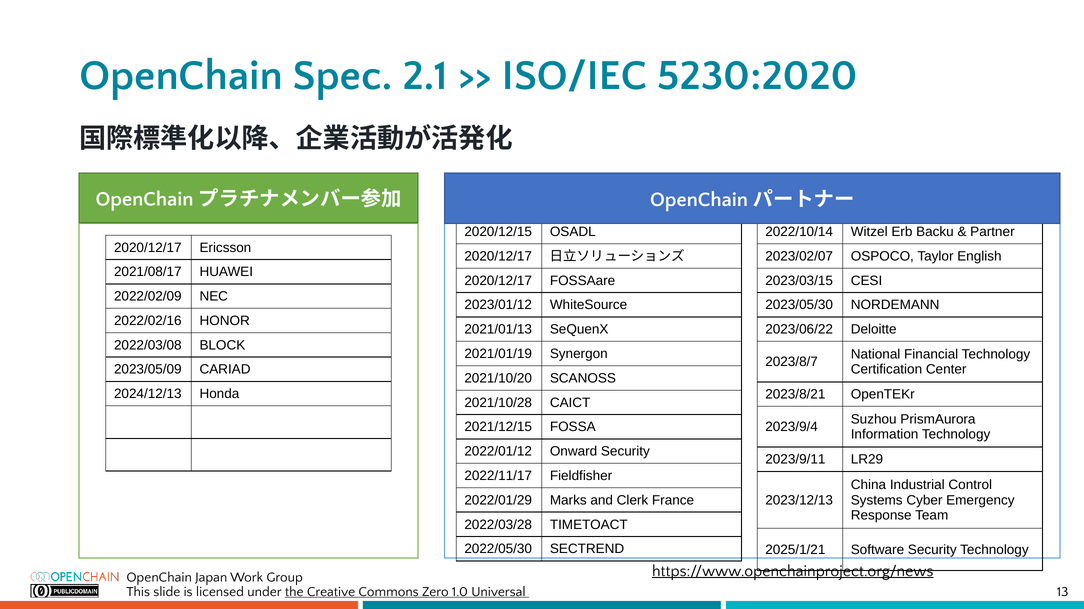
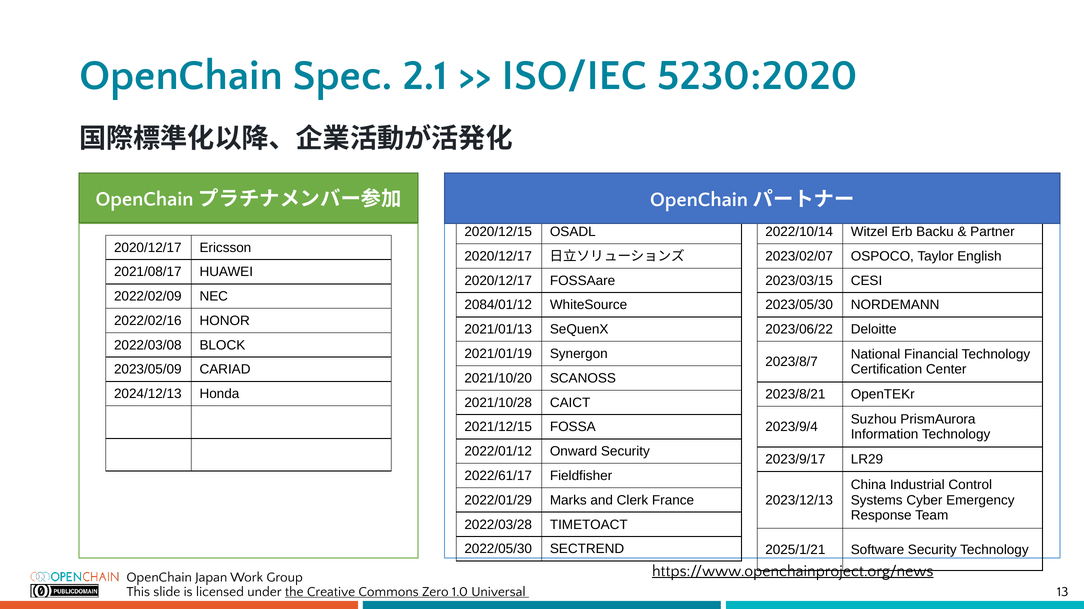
2023/01/12: 2023/01/12 -> 2084/01/12 (498, 305)
2023/9/11: 2023/9/11 -> 2023/9/17 (795, 460)
2022/11/17: 2022/11/17 -> 2022/61/17 (498, 476)
